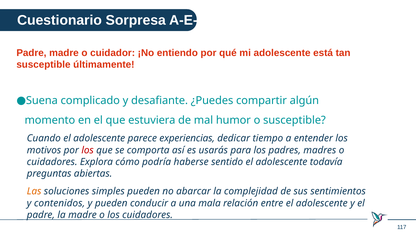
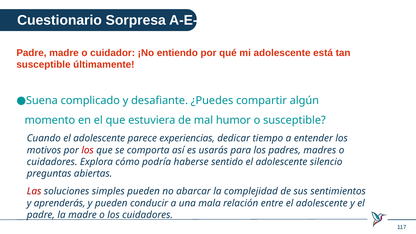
todavía: todavía -> silencio (326, 162)
Las colour: orange -> red (34, 191)
contenidos: contenidos -> aprenderás (60, 203)
